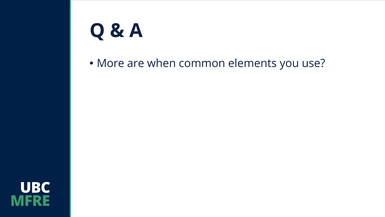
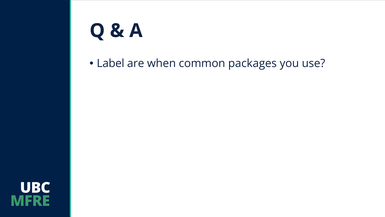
More: More -> Label (111, 63)
elements: elements -> packages (252, 63)
